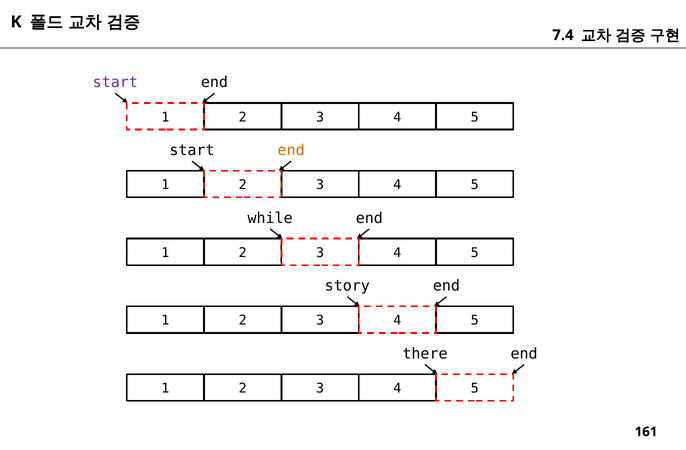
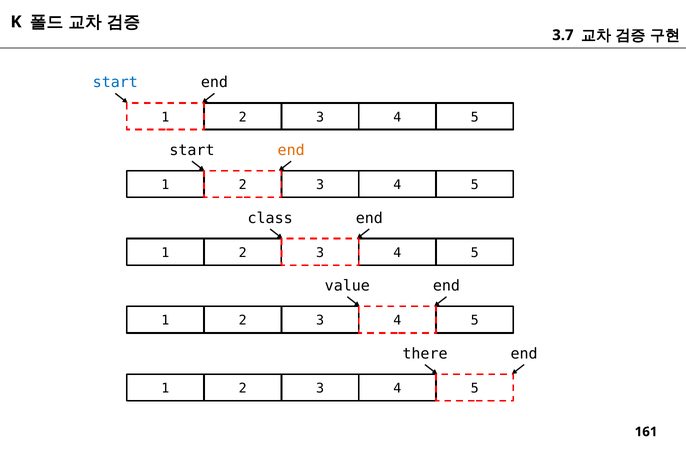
7.4: 7.4 -> 3.7 (563, 35)
start colour: purple -> blue (115, 83)
while: while -> class (270, 218)
story: story -> value (347, 286)
